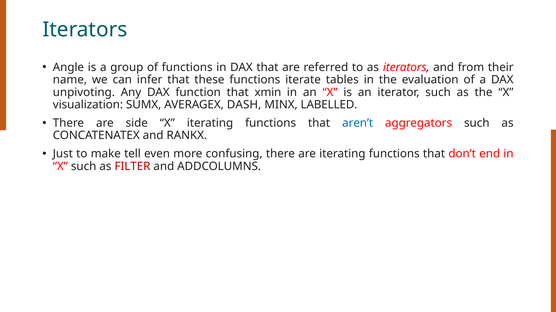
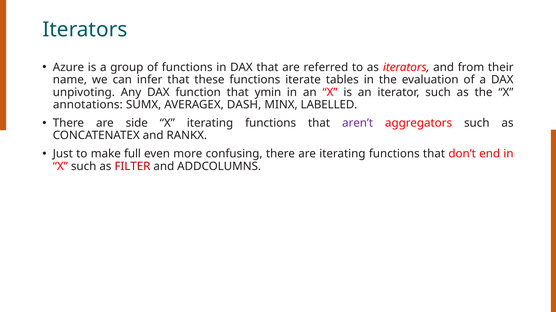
Angle: Angle -> Azure (68, 67)
xmin: xmin -> ymin (268, 92)
visualization: visualization -> annotations (88, 105)
aren’t colour: blue -> purple (358, 123)
tell: tell -> full (133, 154)
